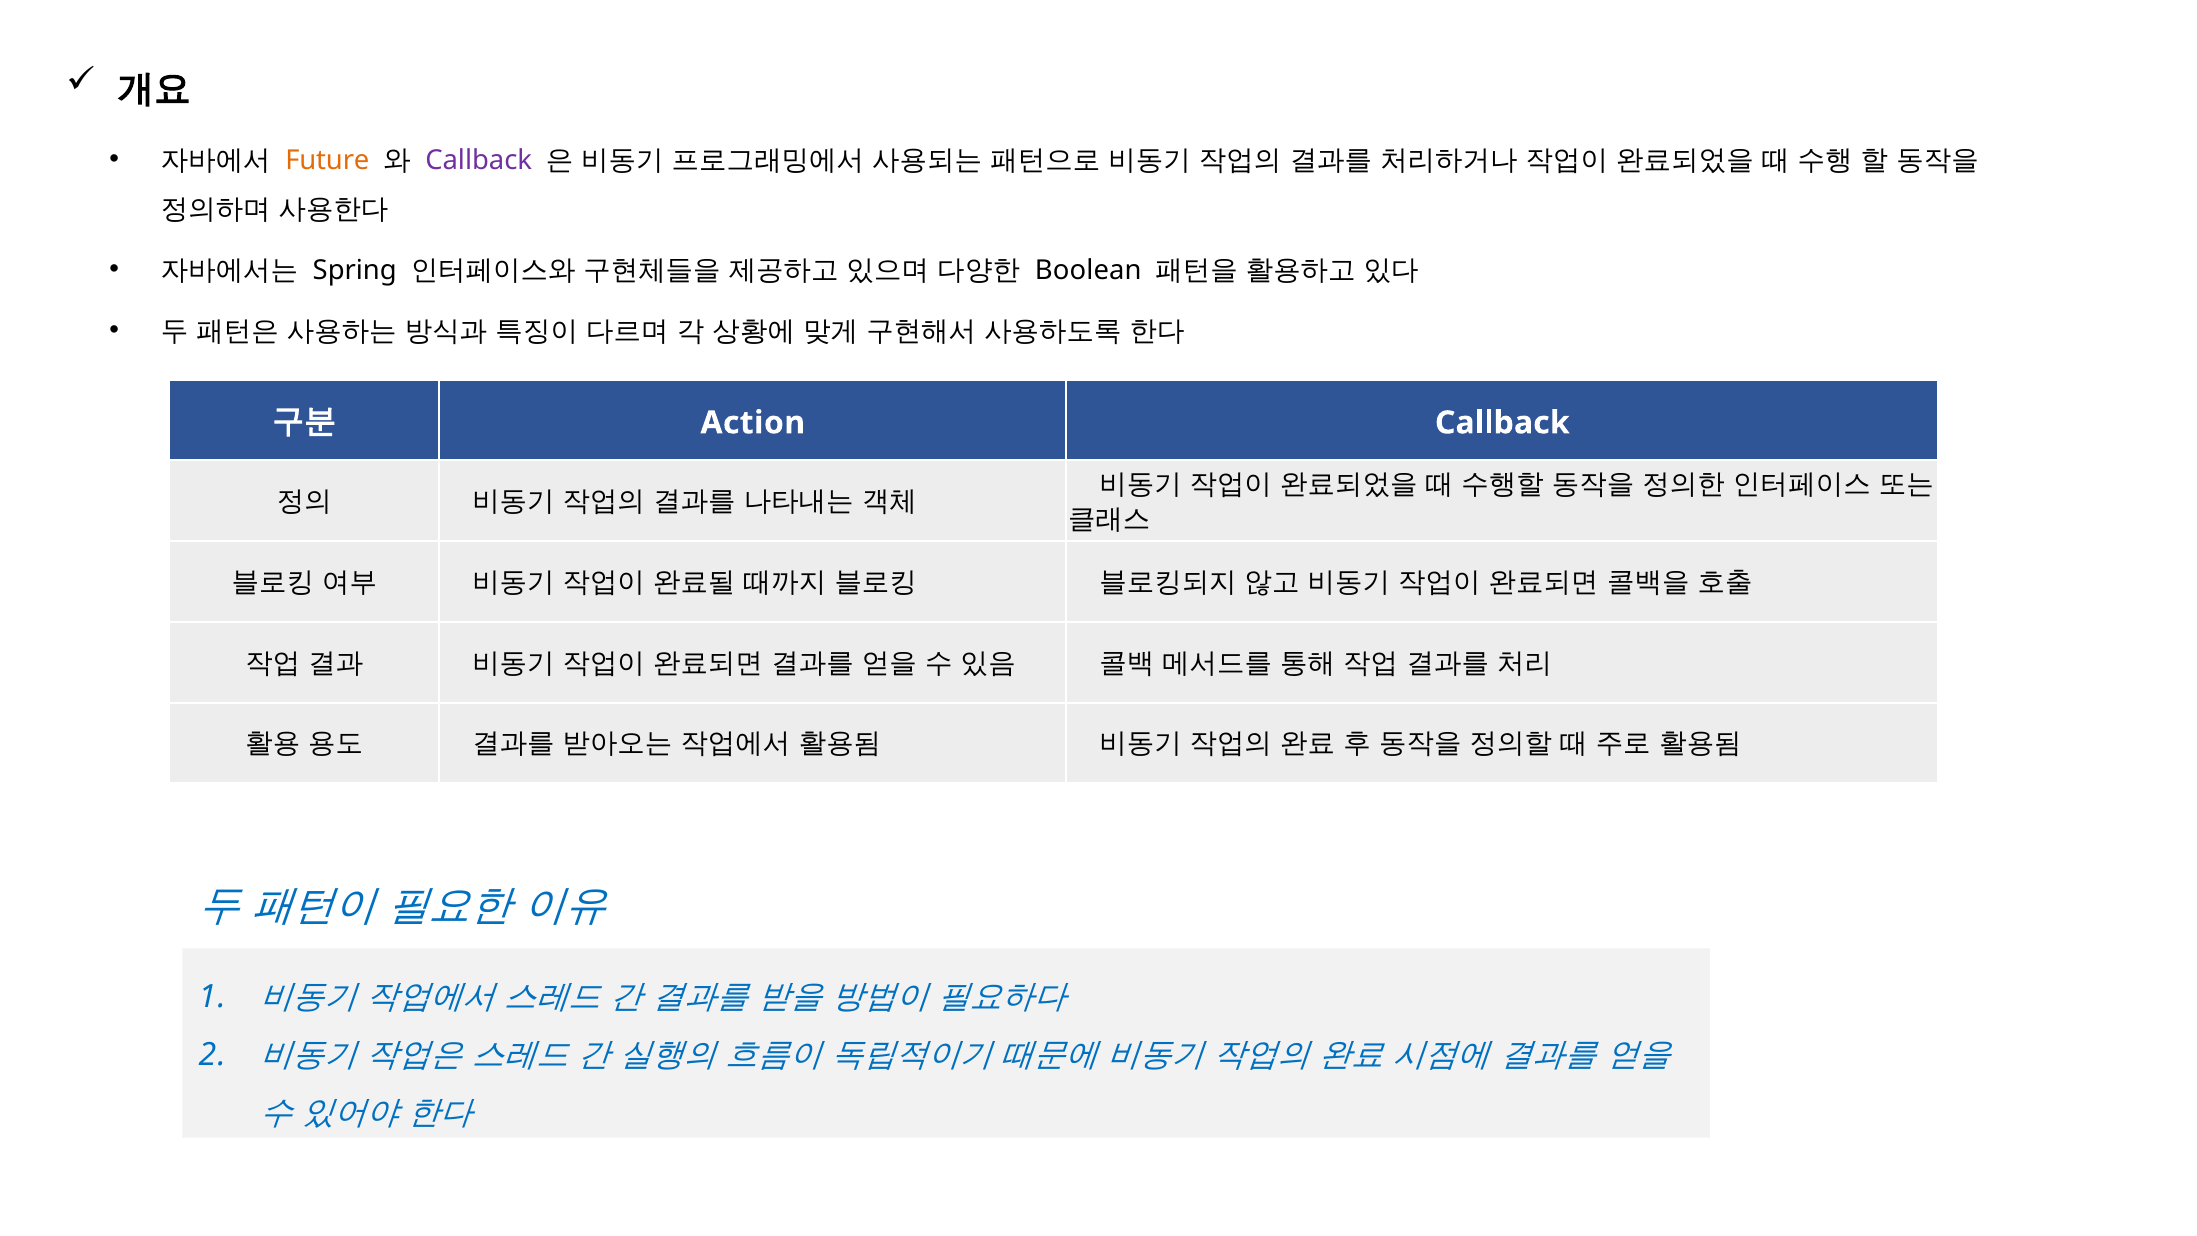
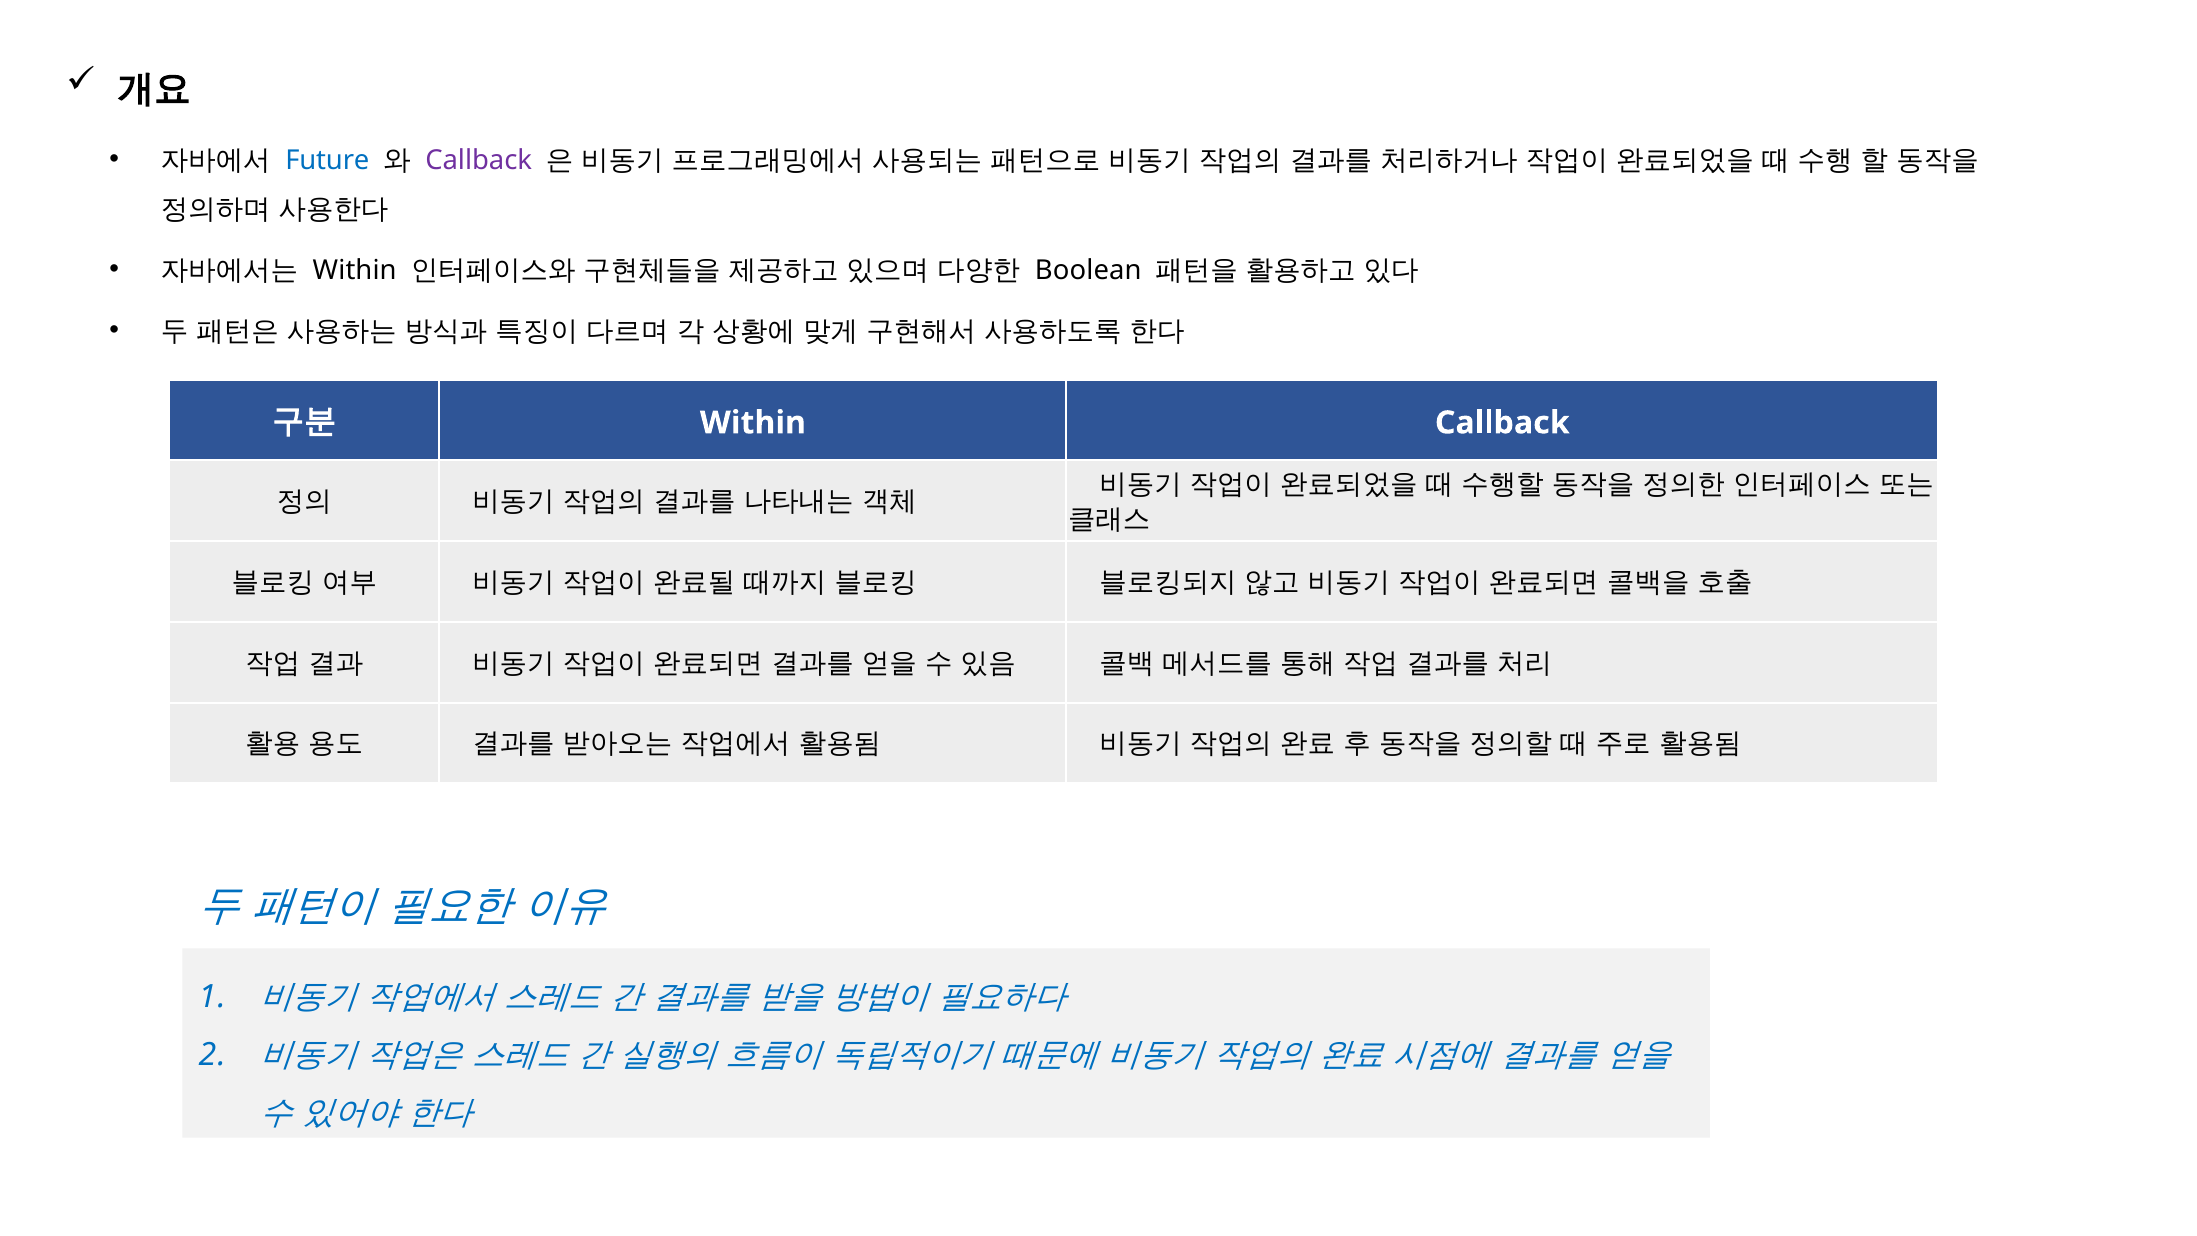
Future colour: orange -> blue (327, 160)
Spring: Spring -> Within (355, 270)
Action: Action -> Within (753, 423)
